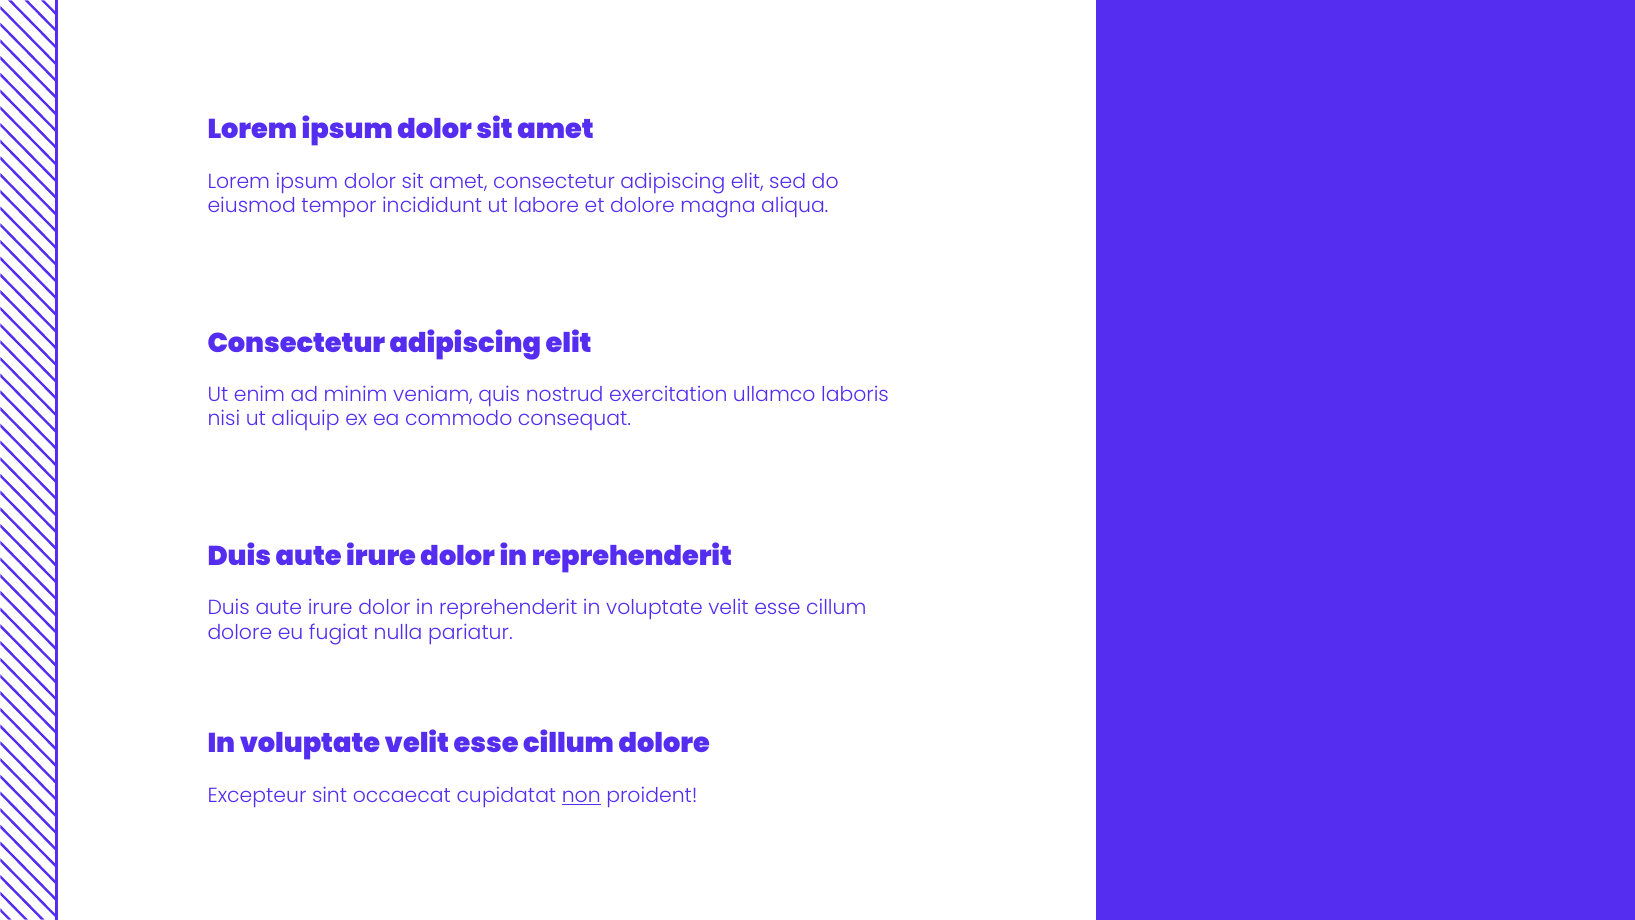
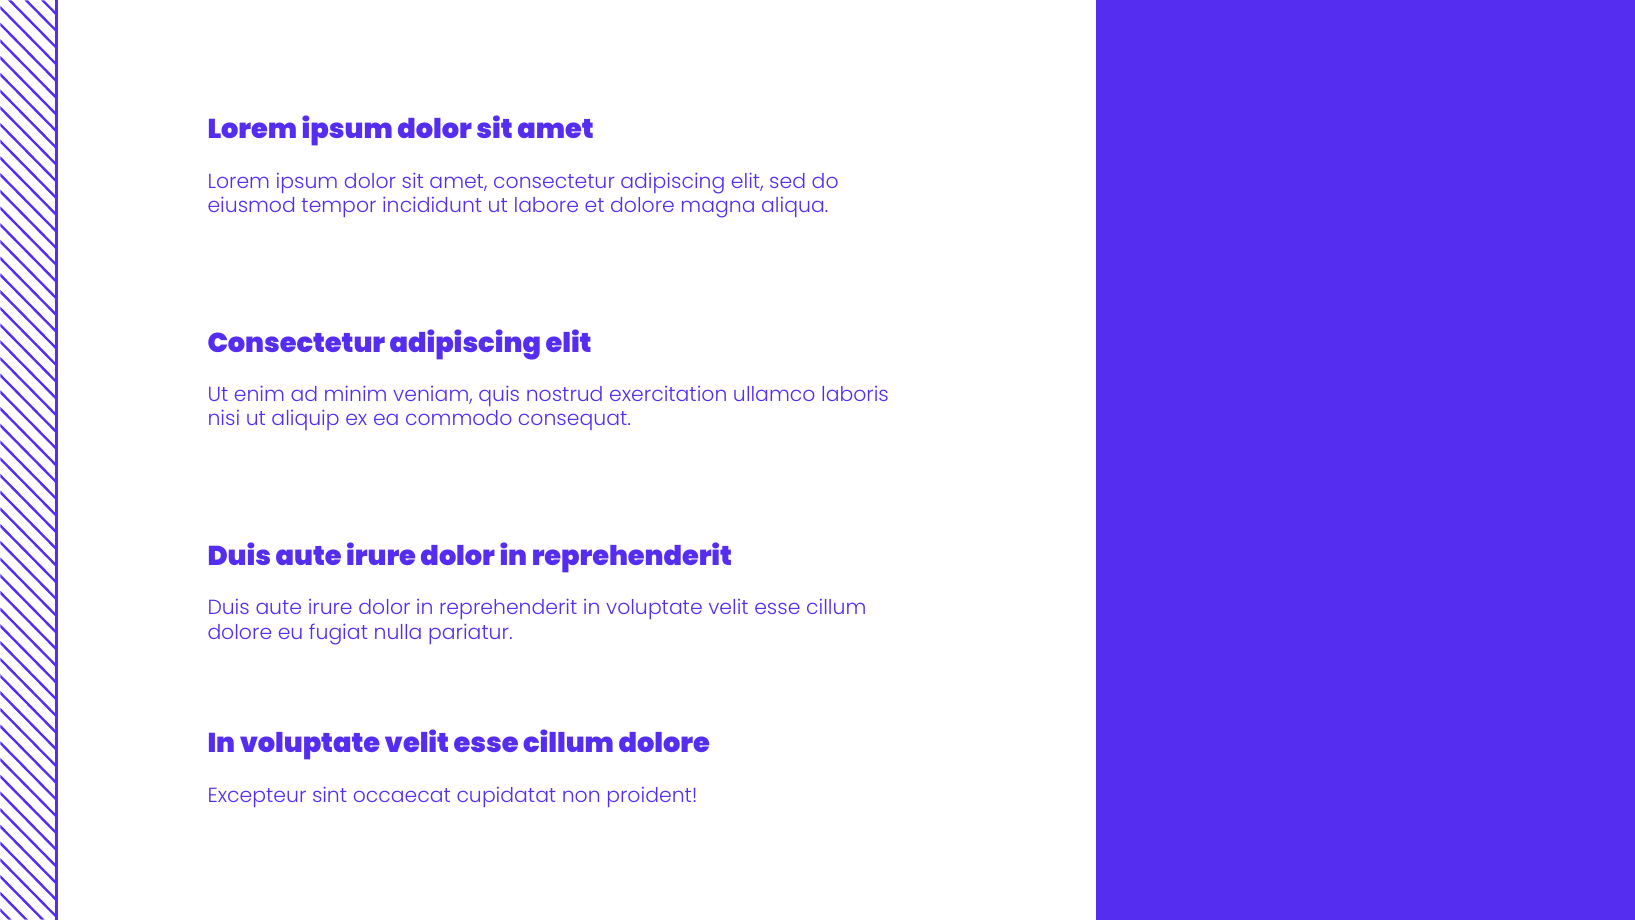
non underline: present -> none (581, 795)
